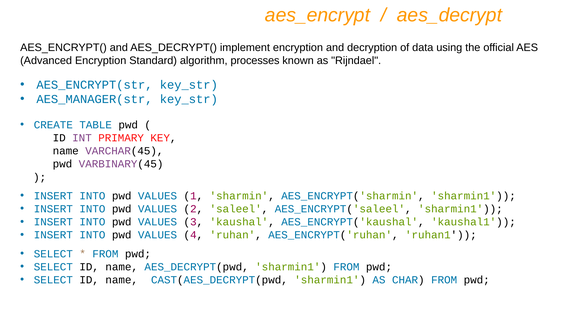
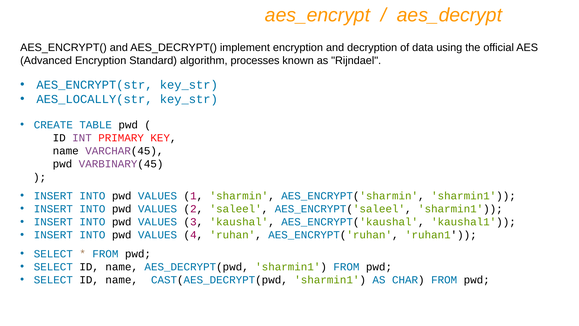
AES_MANAGER(str: AES_MANAGER(str -> AES_LOCALLY(str (95, 99)
